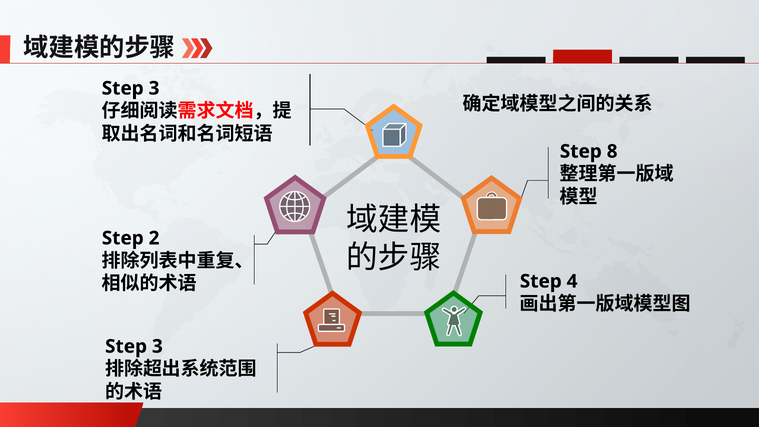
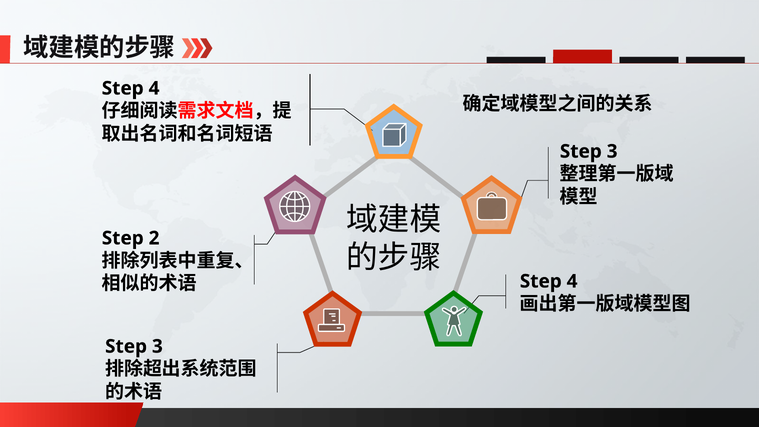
3: 3 -> 4 (154, 88)
8: 8 -> 3 (612, 151)
